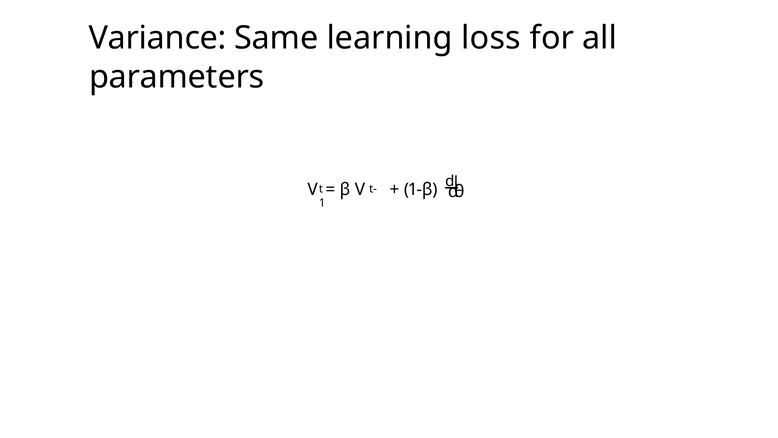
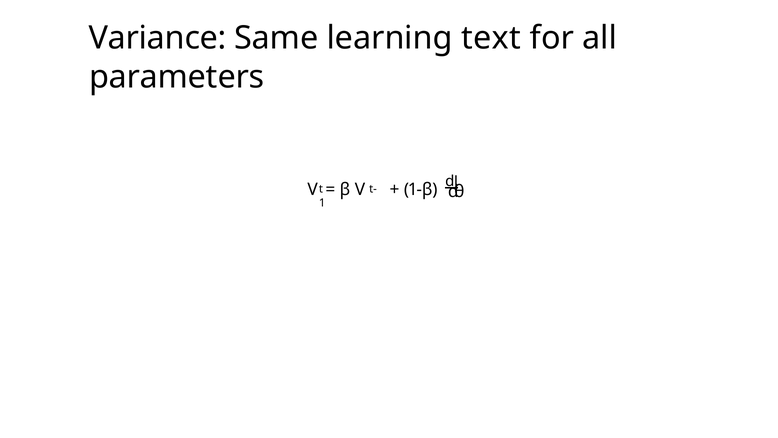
loss: loss -> text (491, 38)
